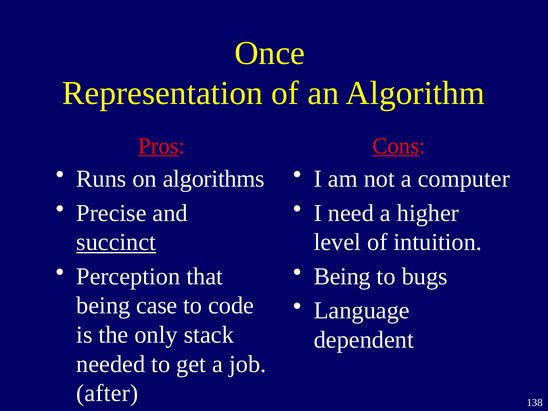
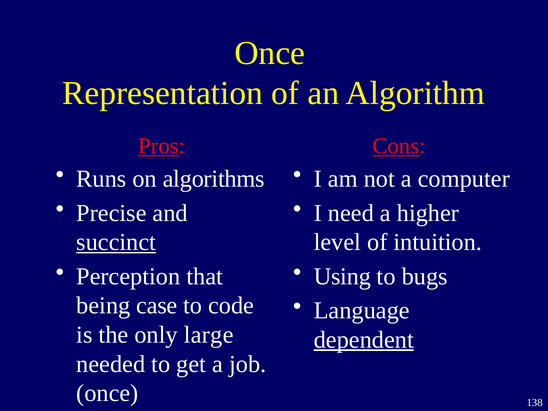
Being: Being -> Using (342, 276)
stack: stack -> large (209, 335)
dependent underline: none -> present (364, 340)
after: after -> once (107, 393)
